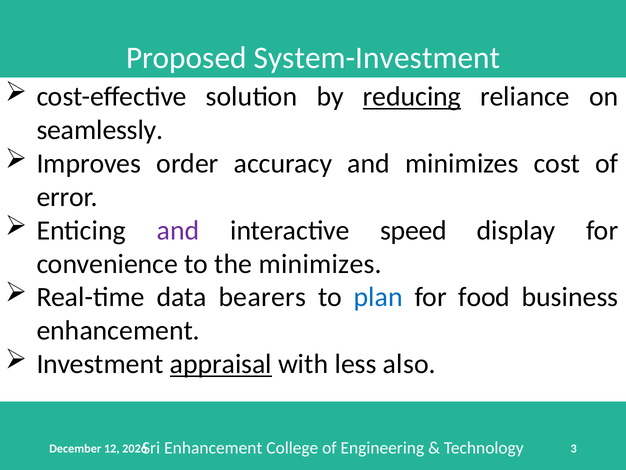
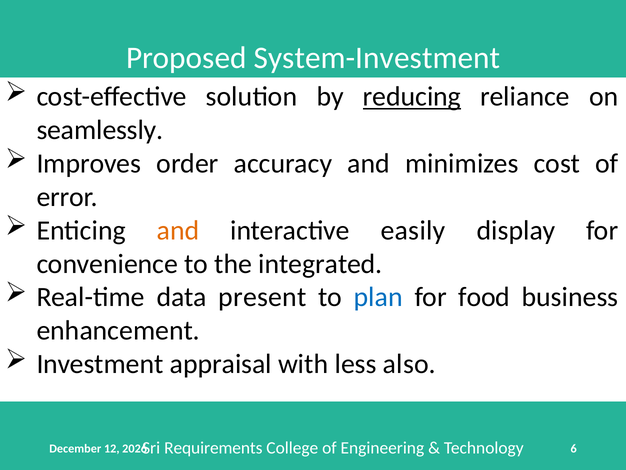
and colour: purple -> orange (178, 230)
speed: speed -> easily (413, 230)
the minimizes: minimizes -> integrated (320, 264)
bearers: bearers -> present (262, 297)
appraisal underline: present -> none (221, 364)
Sri Enhancement: Enhancement -> Requirements (213, 448)
3: 3 -> 6 (574, 448)
